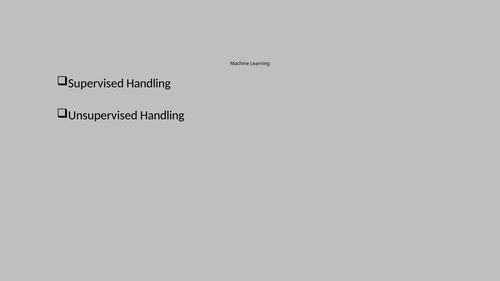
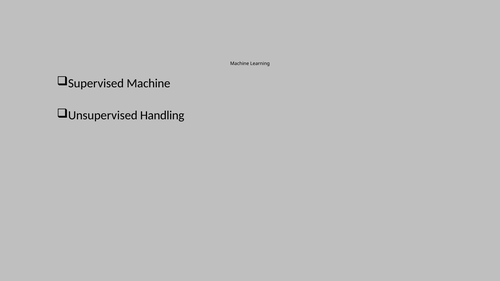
Supervised Handling: Handling -> Machine (149, 83)
